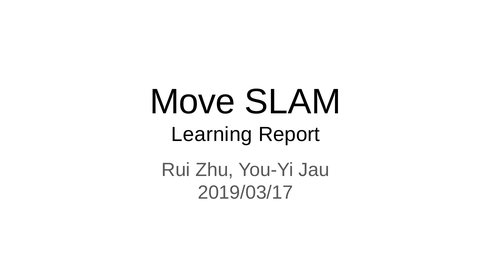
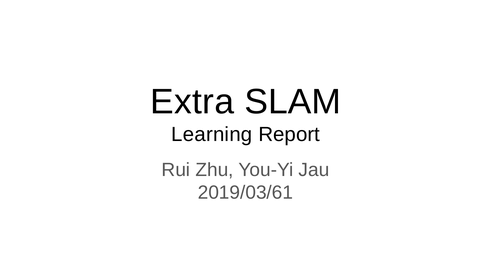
Move: Move -> Extra (192, 102)
2019/03/17: 2019/03/17 -> 2019/03/61 (245, 193)
